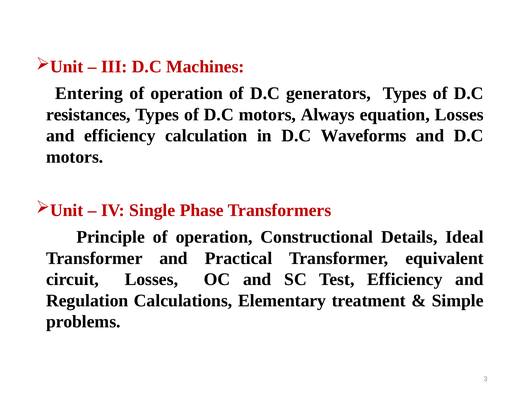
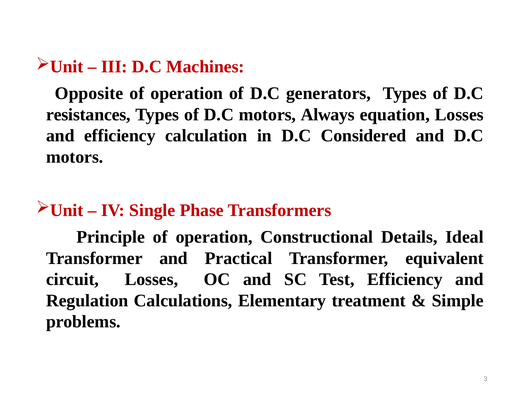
Entering: Entering -> Opposite (89, 93)
Waveforms: Waveforms -> Considered (364, 136)
